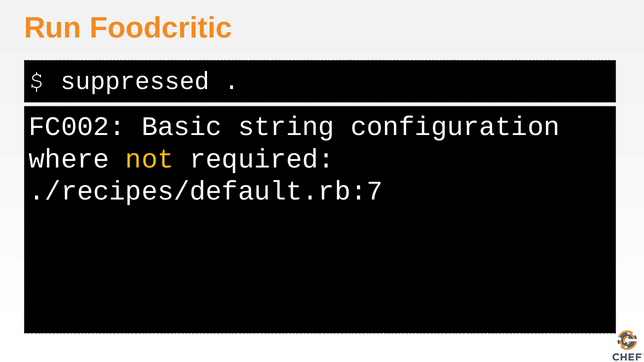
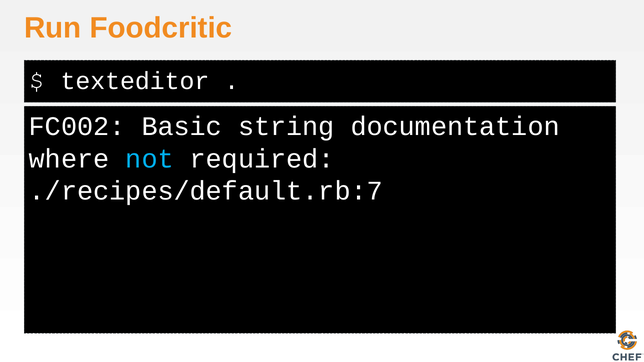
suppressed: suppressed -> texteditor (135, 81)
configuration: configuration -> documentation (455, 127)
not colour: yellow -> light blue (150, 159)
